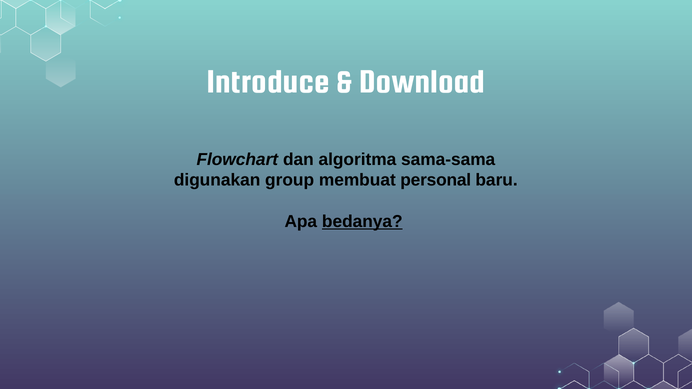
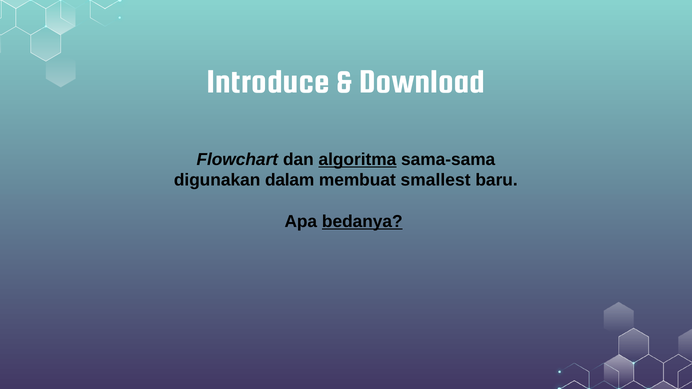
algoritma underline: none -> present (357, 160)
group: group -> dalam (290, 180)
personal: personal -> smallest (436, 180)
